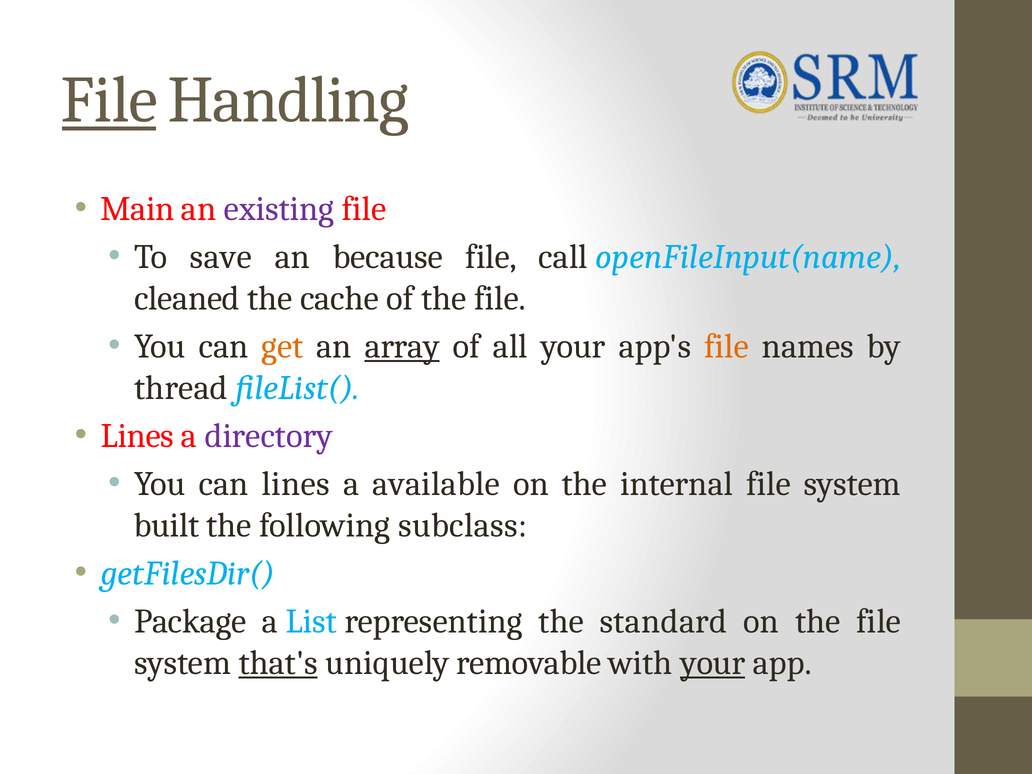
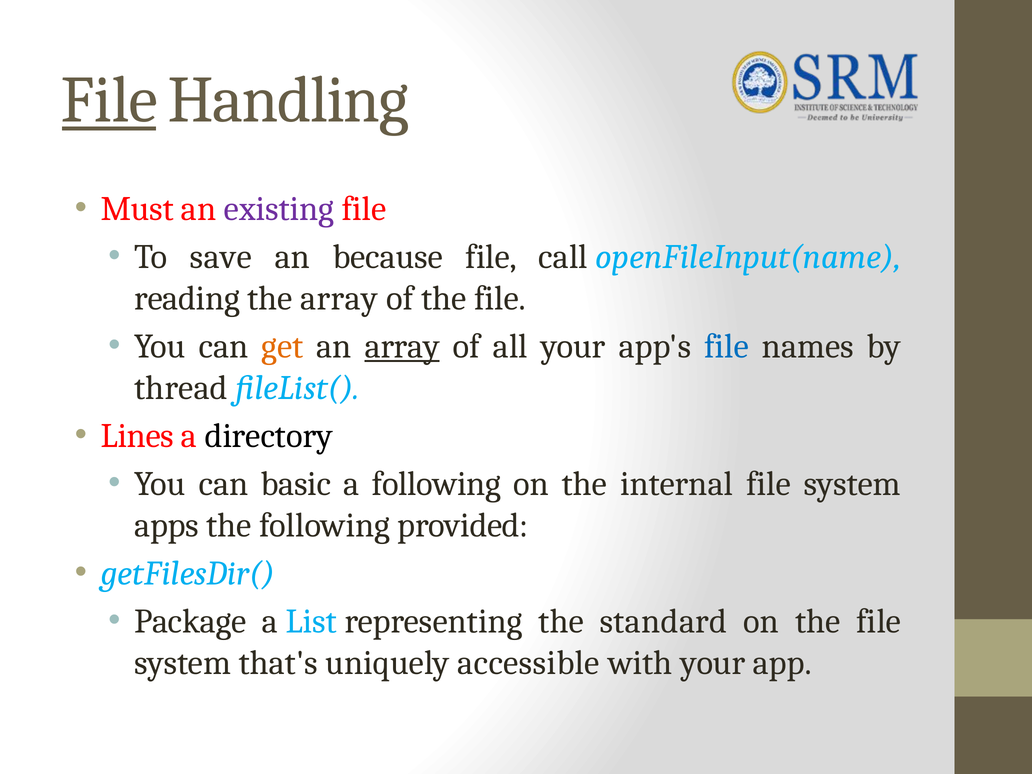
Main: Main -> Must (137, 209)
cleaned: cleaned -> reading (187, 298)
the cache: cache -> array (339, 298)
file colour: orange -> blue (726, 346)
directory colour: purple -> black (269, 436)
can lines: lines -> basic (296, 484)
a available: available -> following (436, 484)
built: built -> apps (167, 525)
subclass: subclass -> provided (463, 525)
that's underline: present -> none (278, 663)
removable: removable -> accessible (528, 663)
your underline: present -> none (713, 663)
